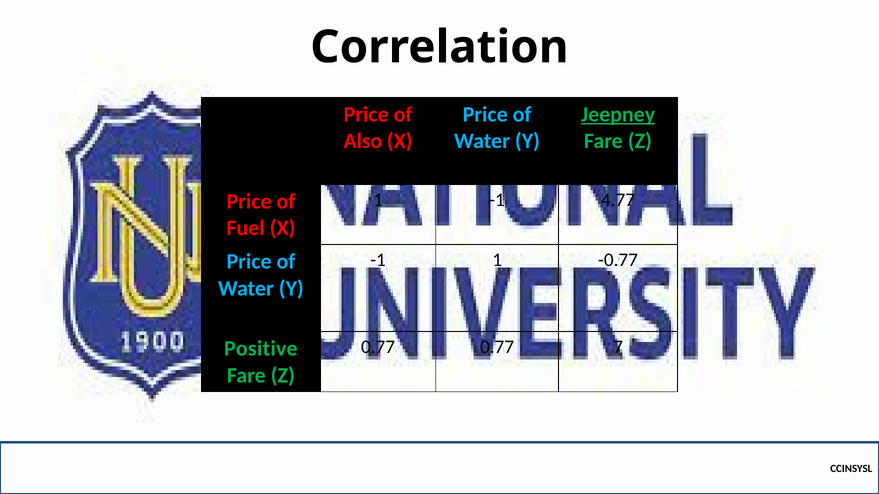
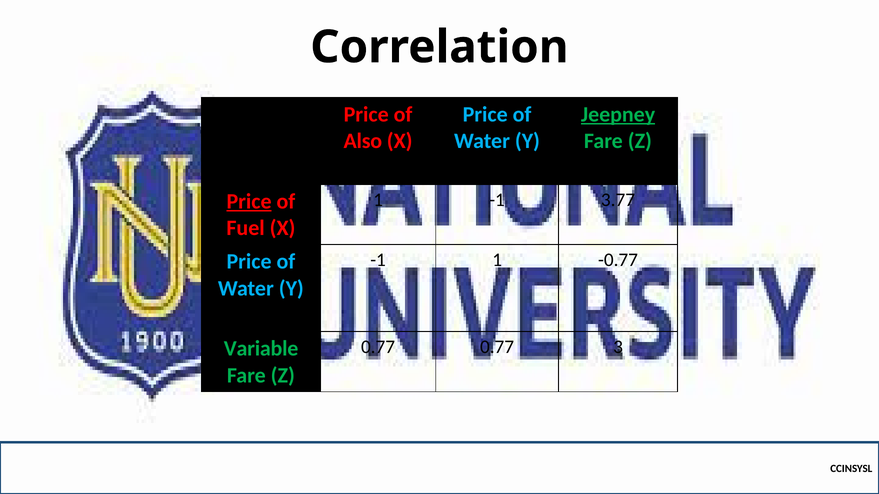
4.77: 4.77 -> 3.77 (618, 200)
Price underline: none -> present (249, 201)
7: 7 -> 3 (618, 347)
Positive: Positive -> Variable (261, 349)
